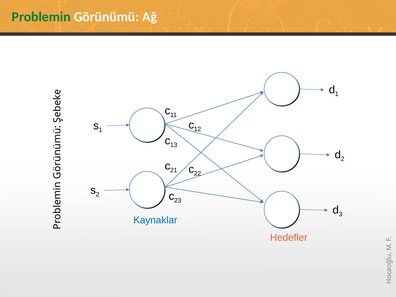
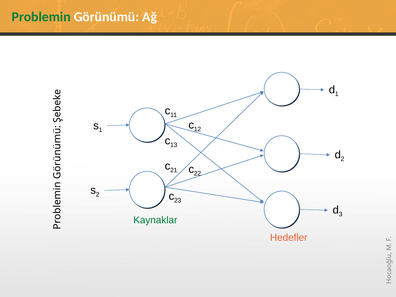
Kaynaklar colour: blue -> green (155, 220)
